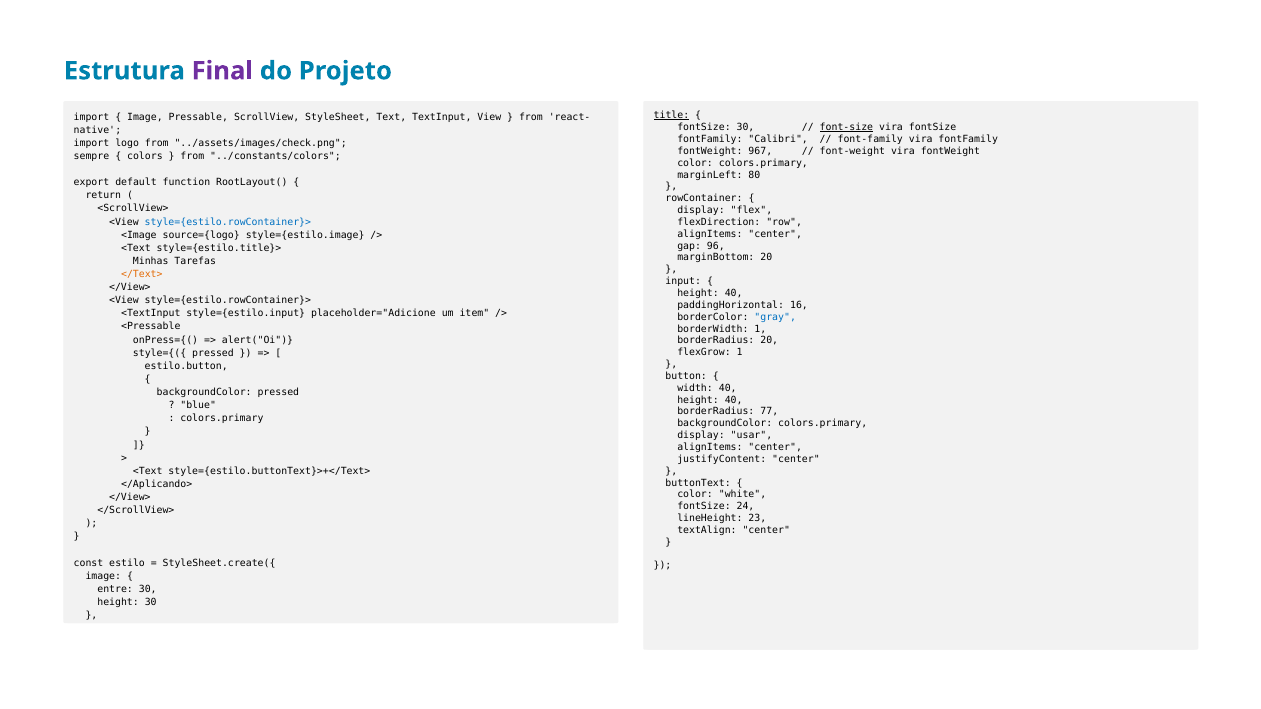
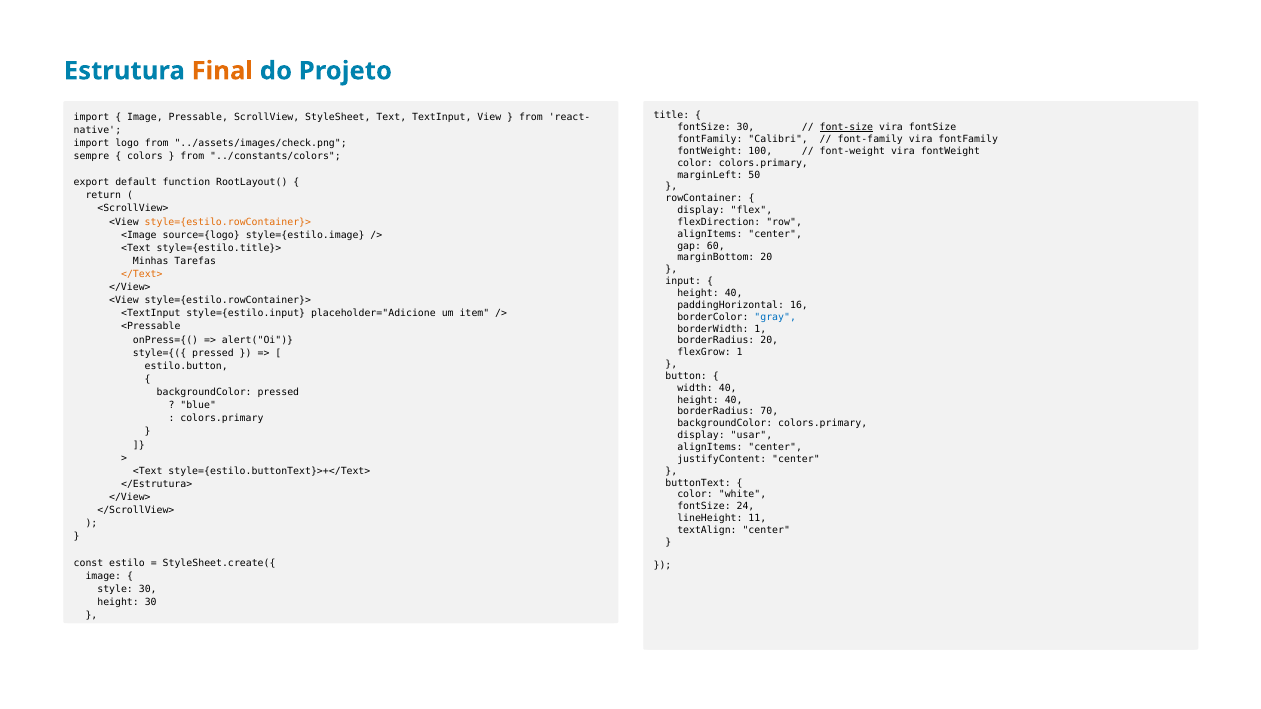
Final colour: purple -> orange (222, 71)
title underline: present -> none (671, 116)
967: 967 -> 100 (760, 151)
80: 80 -> 50 (754, 175)
style={estilo.rowContainer}> colour: blue -> orange (228, 222)
96: 96 -> 60 (716, 246)
77: 77 -> 70 (769, 412)
</Aplicando>: </Aplicando> -> </Estrutura> (157, 484)
23: 23 -> 11 (757, 519)
entre: entre -> style (115, 589)
